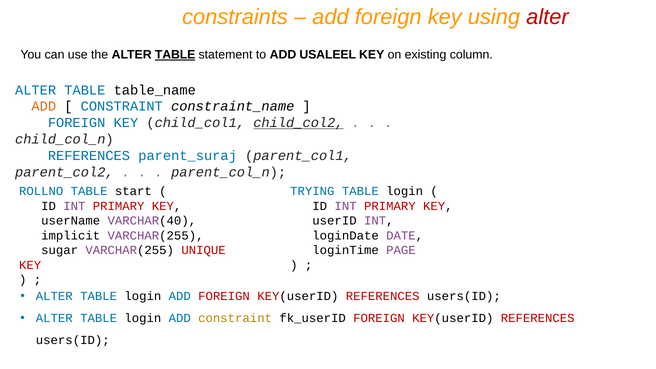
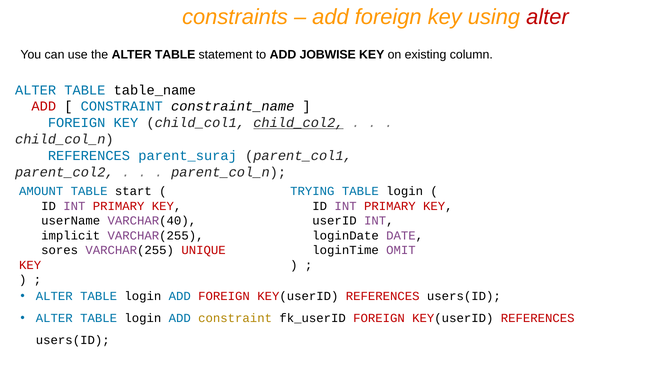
TABLE underline: present -> none (175, 55)
USALEEL: USALEEL -> JOBWISE (328, 55)
ADD colour: orange -> red (44, 106)
ROLLNO: ROLLNO -> AMOUNT (41, 191)
sugar: sugar -> sores (60, 250)
PAGE: PAGE -> OMIT (401, 250)
